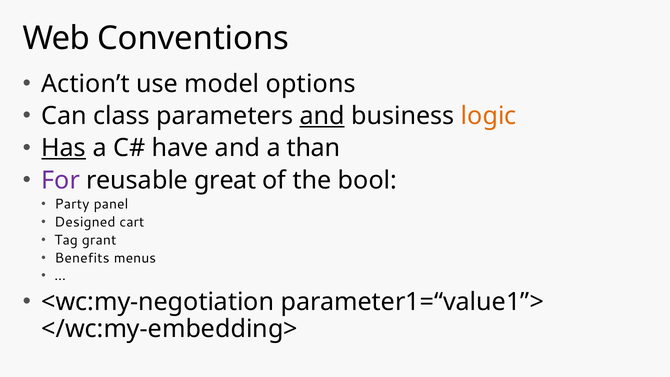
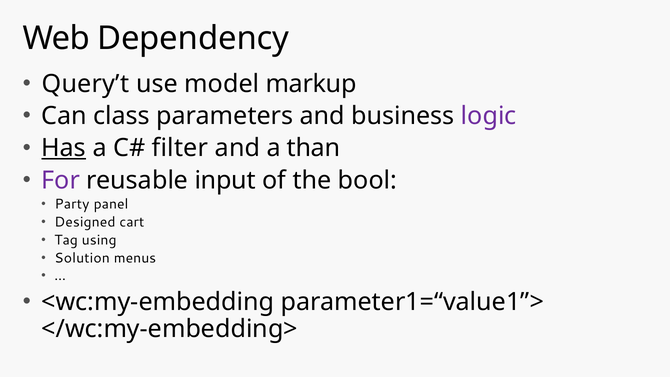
Conventions: Conventions -> Dependency (193, 38)
Action’t: Action’t -> Query’t (85, 84)
options: options -> markup (311, 84)
and underline: present -> none (322, 116)
logic colour: orange -> purple (489, 116)
have: have -> filter (180, 148)
great: great -> input (225, 180)
grant: grant -> using (99, 240)
Benefits: Benefits -> Solution (82, 258)
<wc:my-negotiation: <wc:my-negotiation -> <wc:my-embedding (158, 302)
